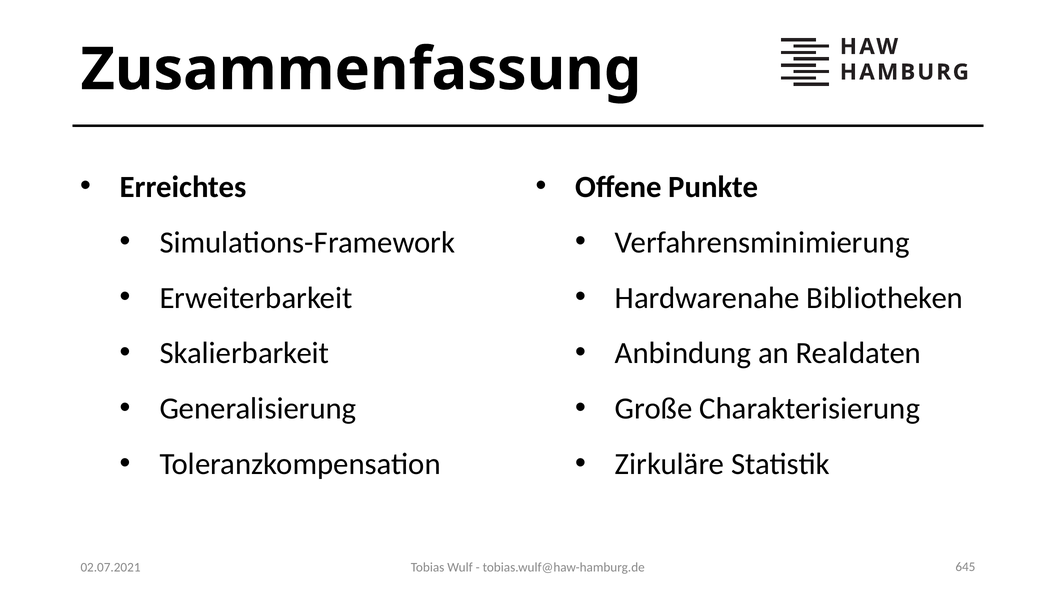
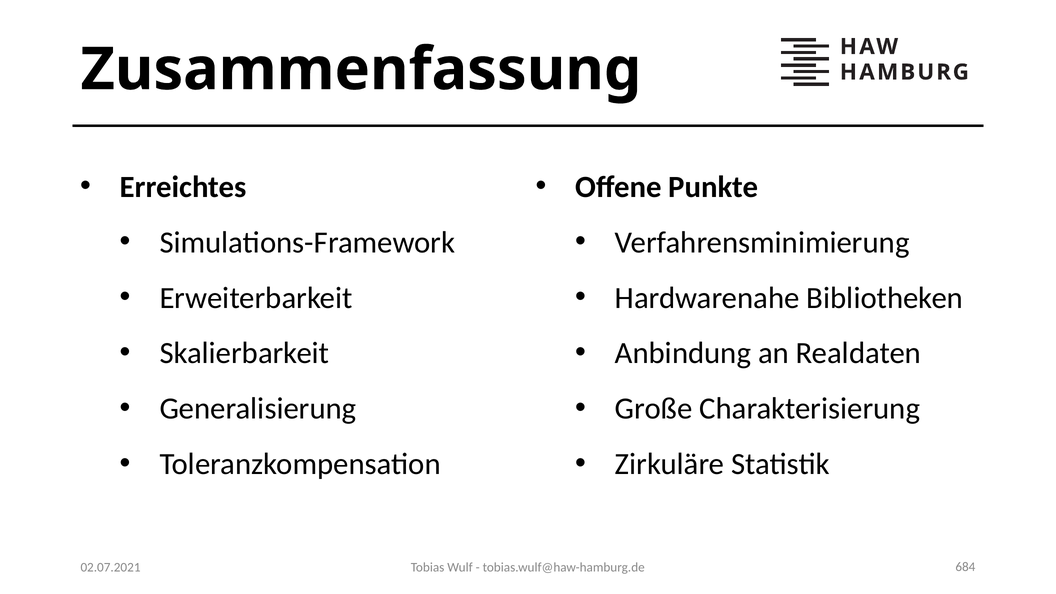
645: 645 -> 684 (965, 567)
